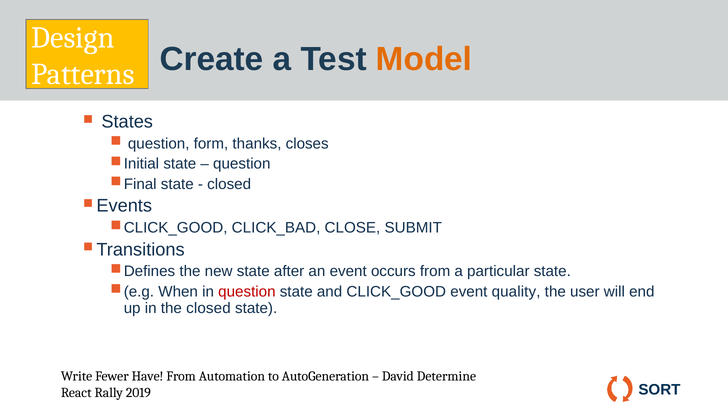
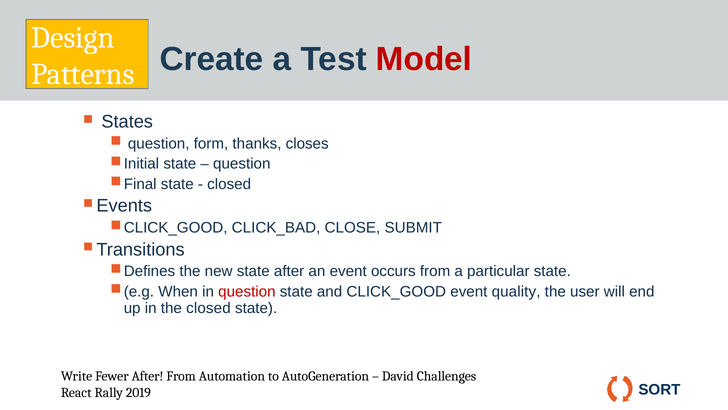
Model colour: orange -> red (424, 59)
Fewer Have: Have -> After (148, 376)
Determine: Determine -> Challenges (447, 376)
